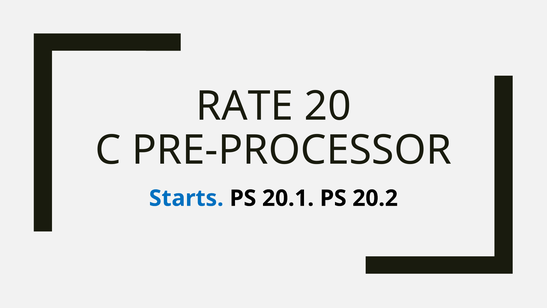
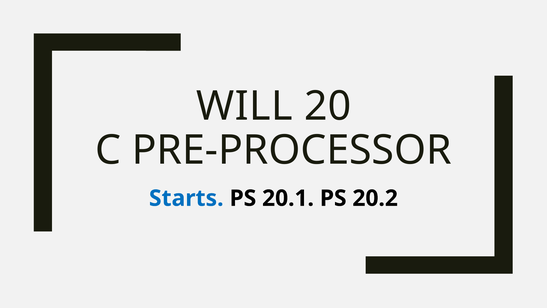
RATE: RATE -> WILL (244, 106)
